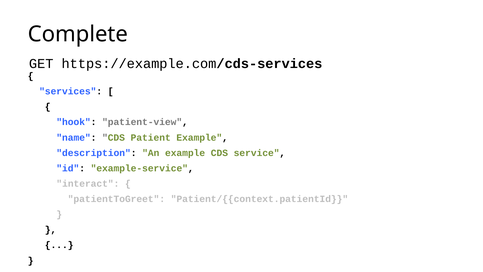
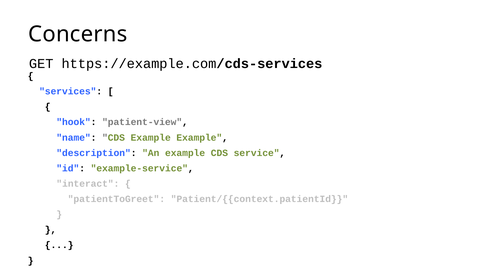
Complete: Complete -> Concerns (78, 34)
CDS Patient: Patient -> Example (151, 137)
